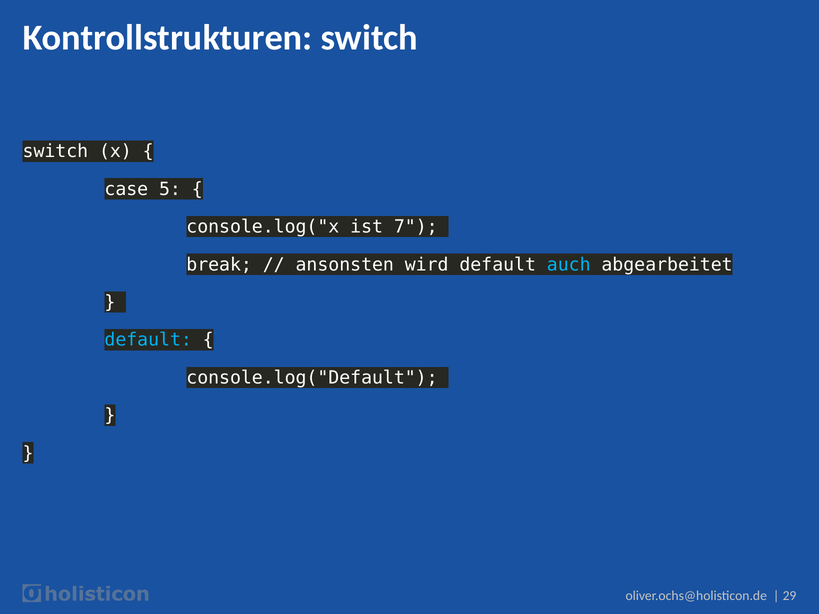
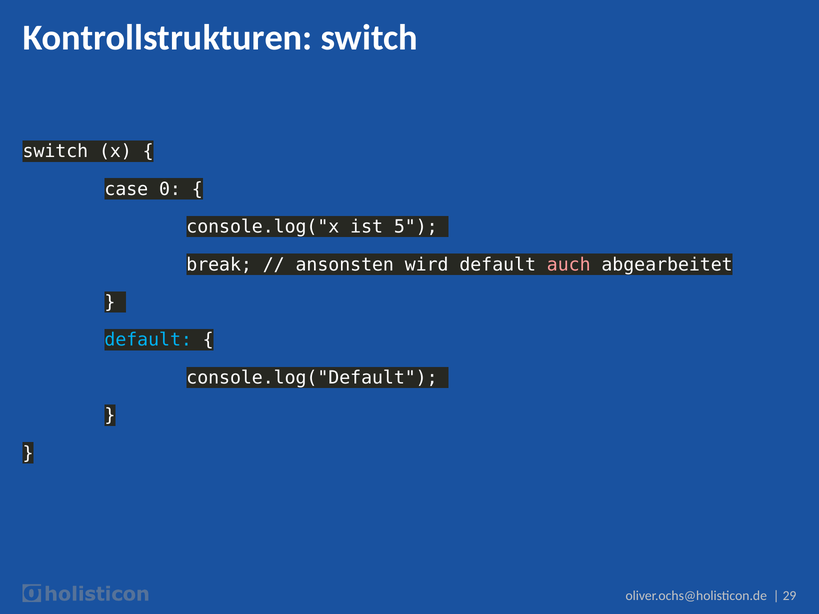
5: 5 -> 0 (170, 189)
7: 7 -> 5 (416, 227)
auch colour: light blue -> pink (569, 265)
